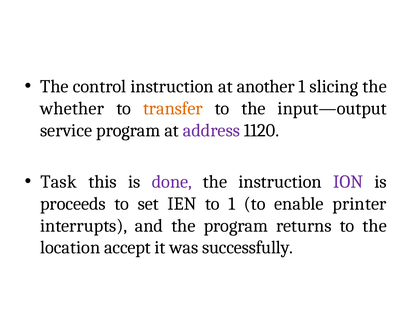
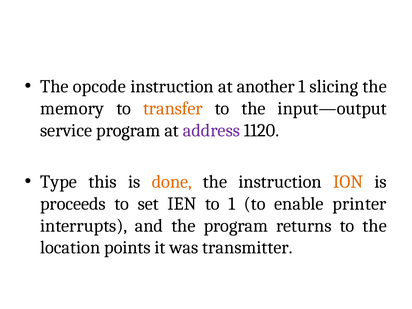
control: control -> opcode (99, 86)
whether: whether -> memory (72, 108)
Task: Task -> Type (59, 182)
done colour: purple -> orange (172, 182)
ION colour: purple -> orange (348, 182)
accept: accept -> points (127, 248)
successfully: successfully -> transmitter (247, 248)
